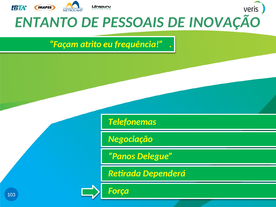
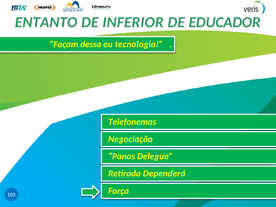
PESSOAIS: PESSOAIS -> INFERIOR (133, 22)
INOVAÇÃO: INOVAÇÃO -> EDUCADOR (225, 22)
atrito: atrito -> dessa (91, 44)
frequência: frequência -> tecnologia (139, 44)
